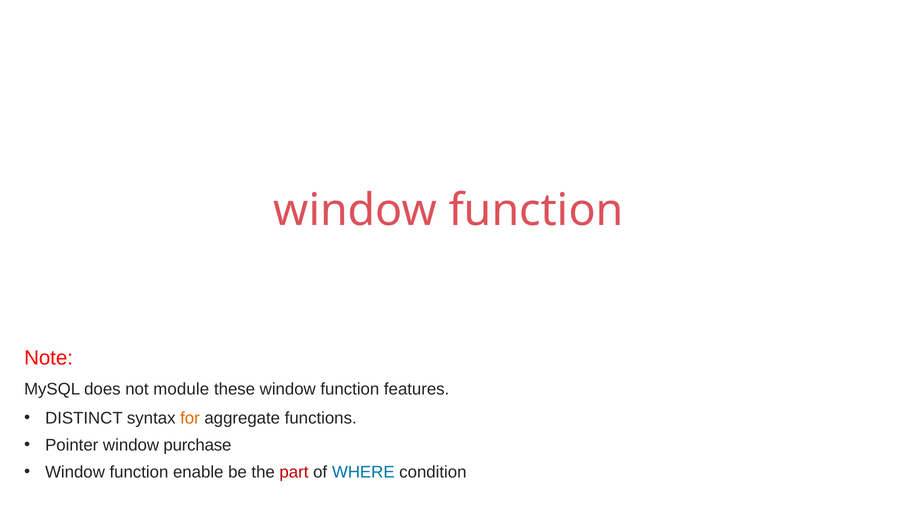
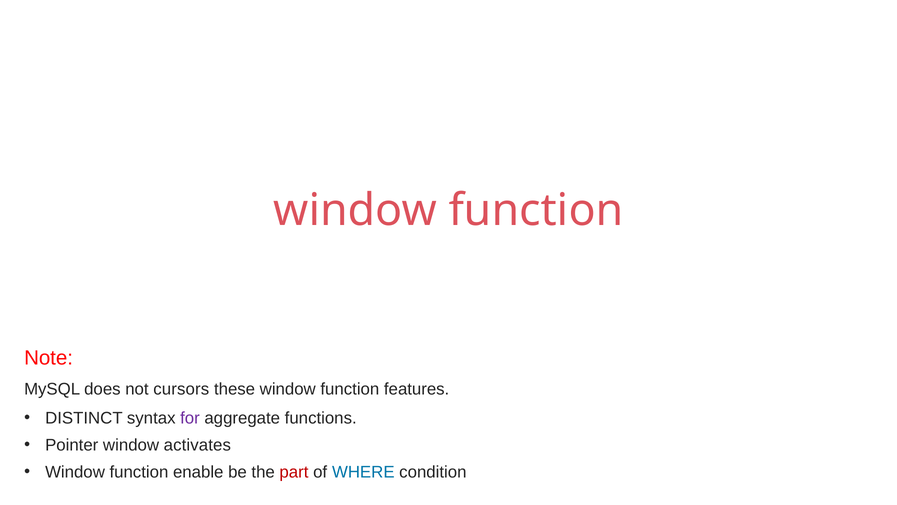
module: module -> cursors (181, 389)
for colour: orange -> purple (190, 418)
purchase: purchase -> activates (197, 445)
